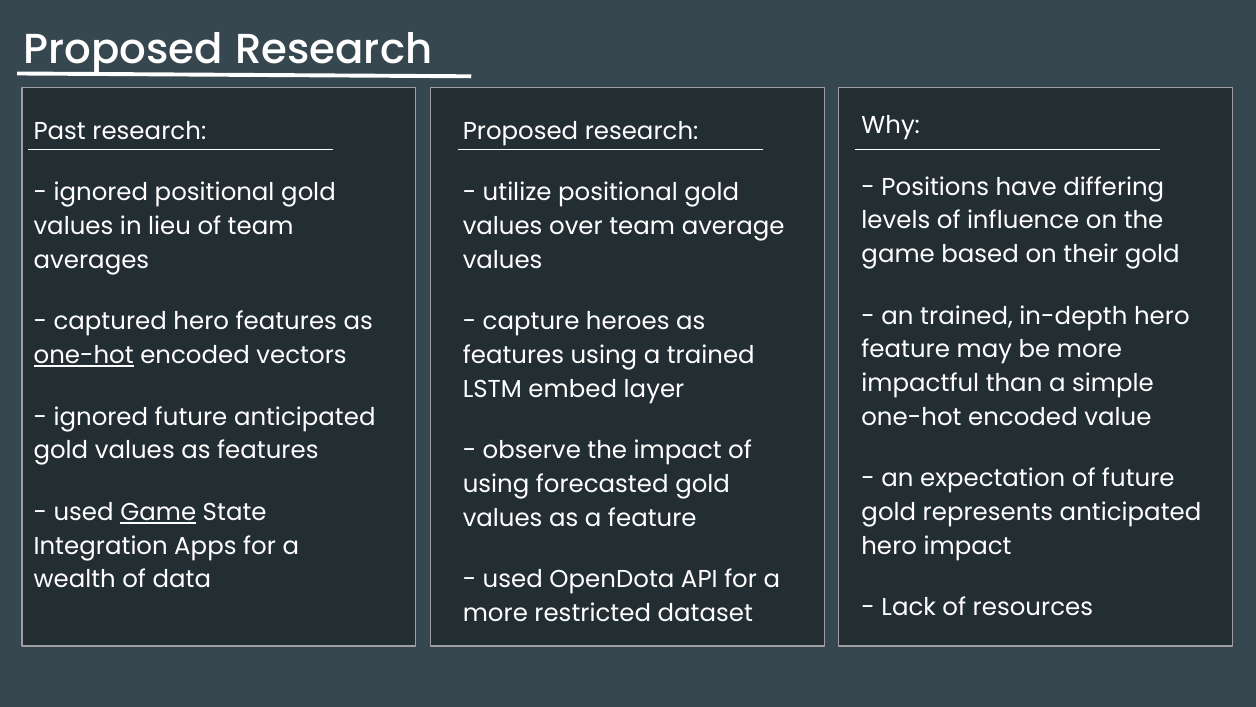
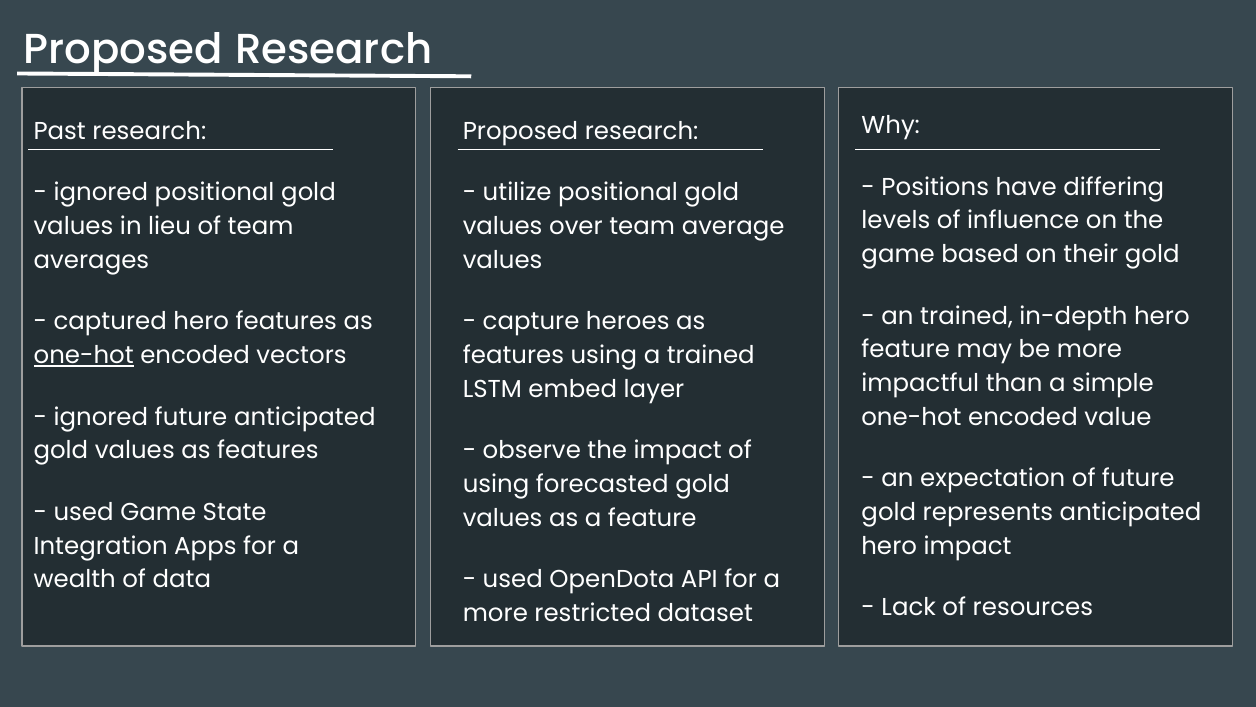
Game underline: present -> none (158, 512)
